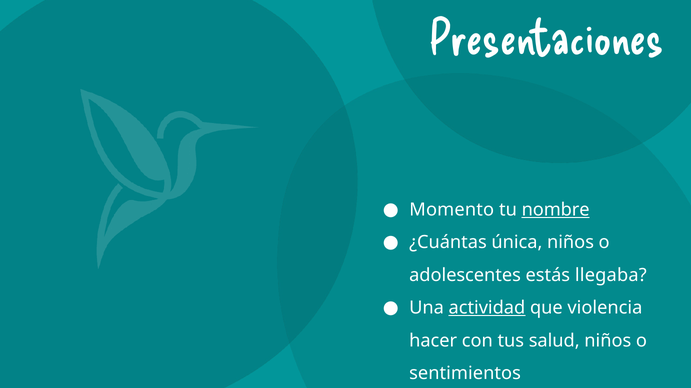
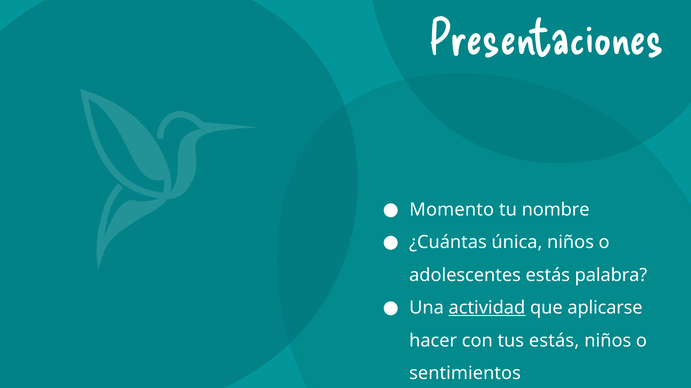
nombre underline: present -> none (556, 210)
llegaba: llegaba -> palabra (611, 275)
violencia: violencia -> aplicarse (605, 308)
tus salud: salud -> estás (554, 341)
